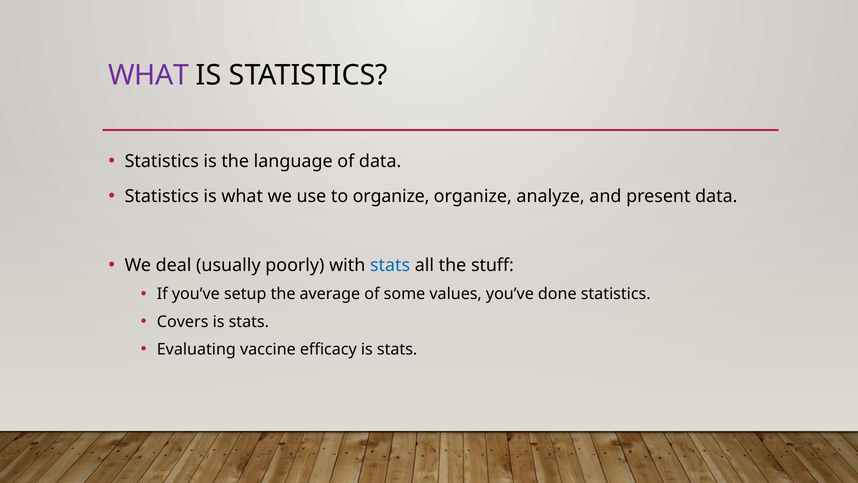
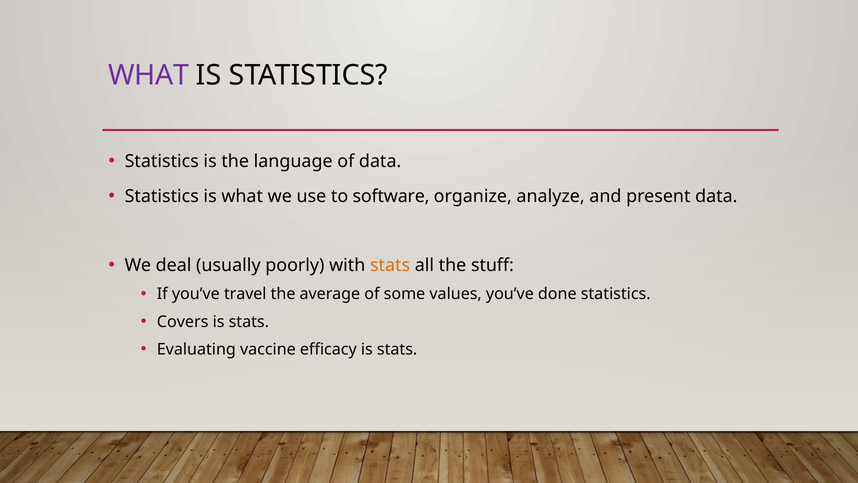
to organize: organize -> software (391, 196)
stats colour: blue -> orange (390, 265)
setup: setup -> travel (245, 294)
